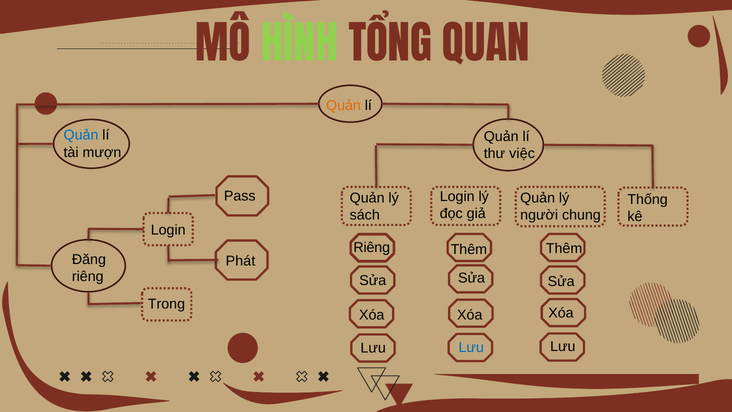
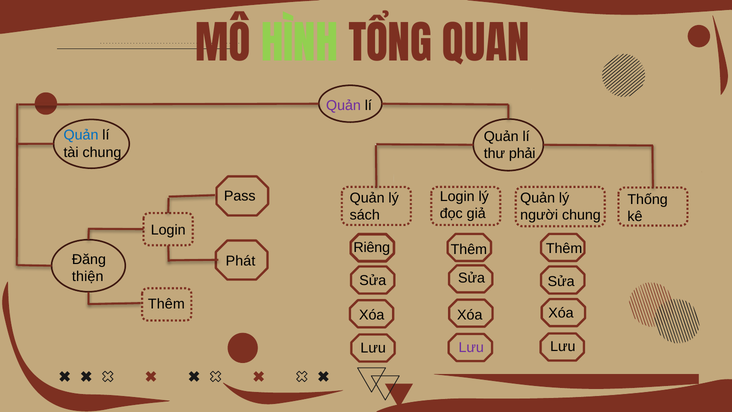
Quản colour: orange -> purple (343, 105)
tài mượn: mượn -> chung (102, 152)
việc: việc -> phải (522, 154)
riêng: riêng -> thiện (88, 276)
Trong: Trong -> Thêm (166, 304)
Lưu colour: blue -> purple (471, 347)
